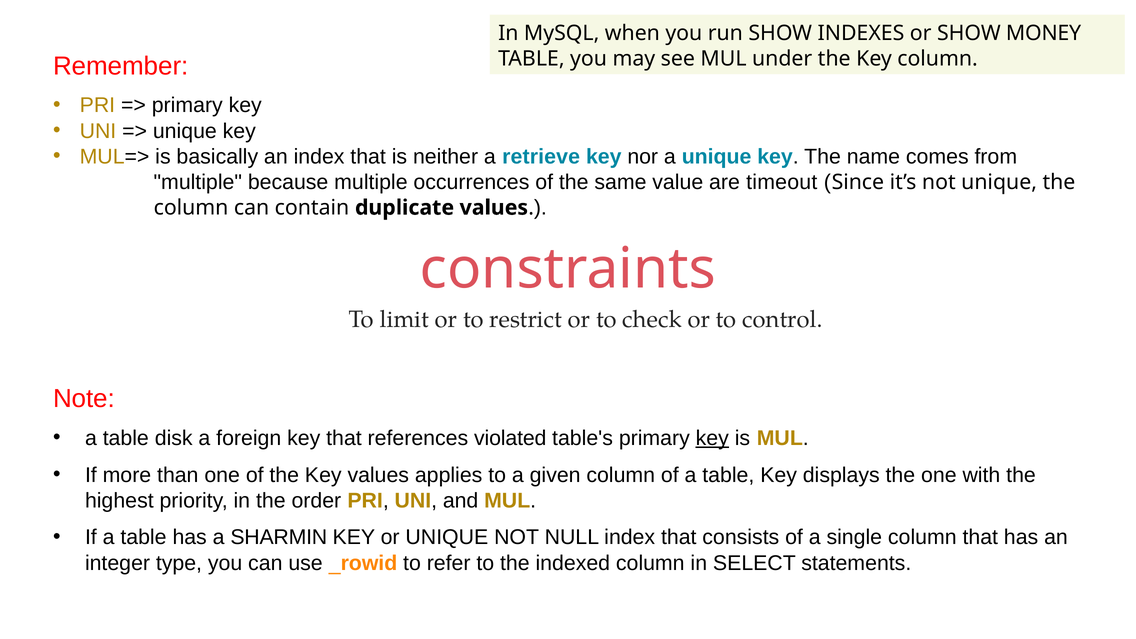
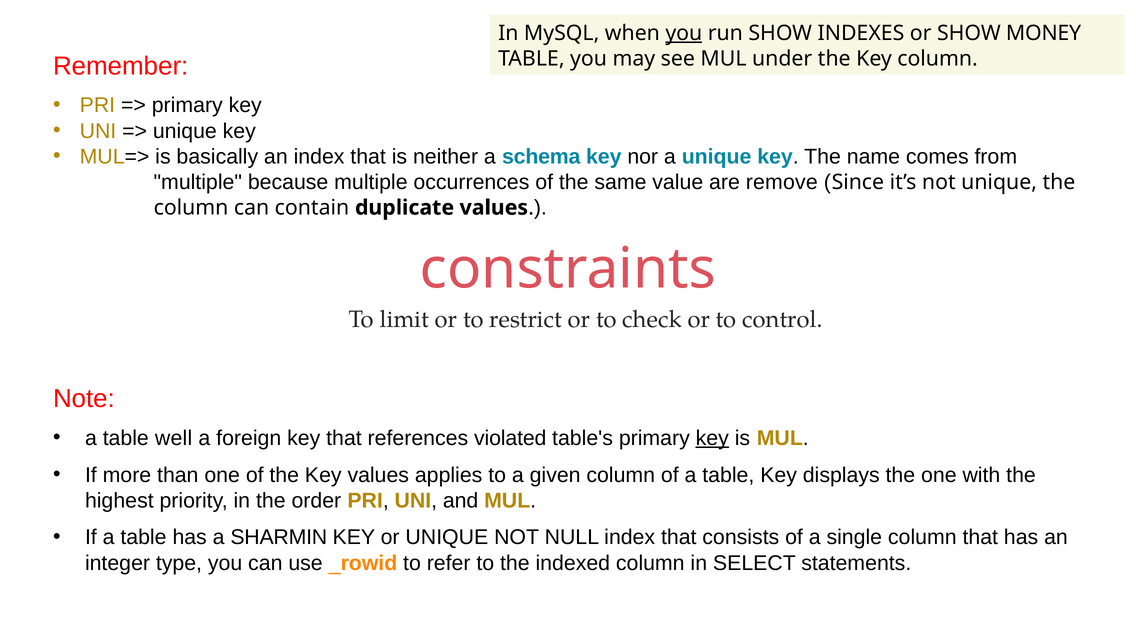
you underline: none -> present (684, 33)
retrieve: retrieve -> schema (541, 157)
timeout: timeout -> remove (782, 182)
disk: disk -> well (174, 438)
